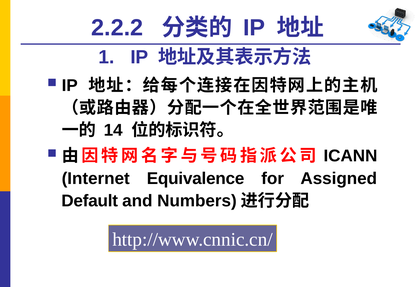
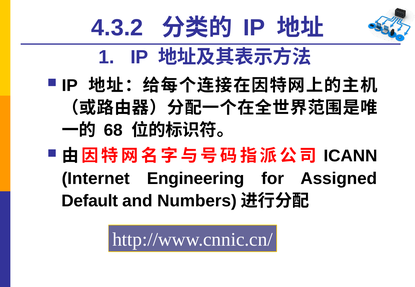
2.2.2: 2.2.2 -> 4.3.2 (117, 28)
14: 14 -> 68 (113, 131)
Equivalence: Equivalence -> Engineering (196, 179)
